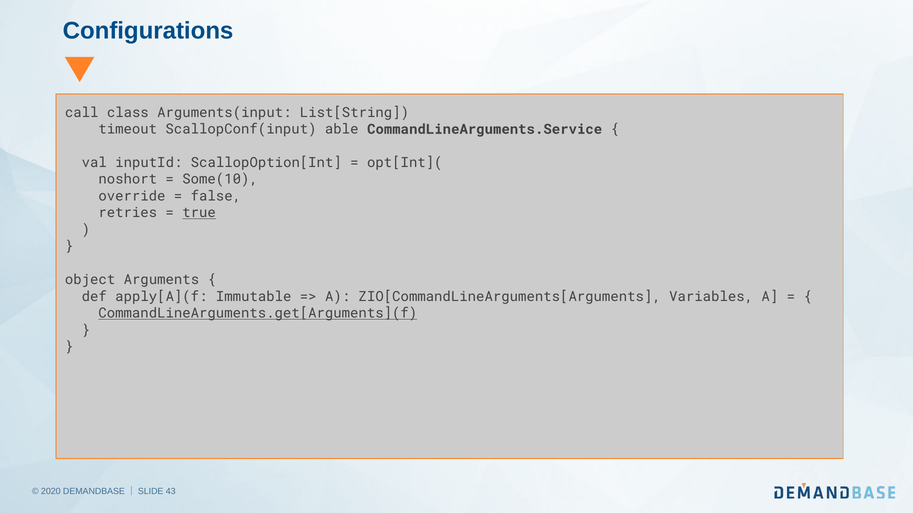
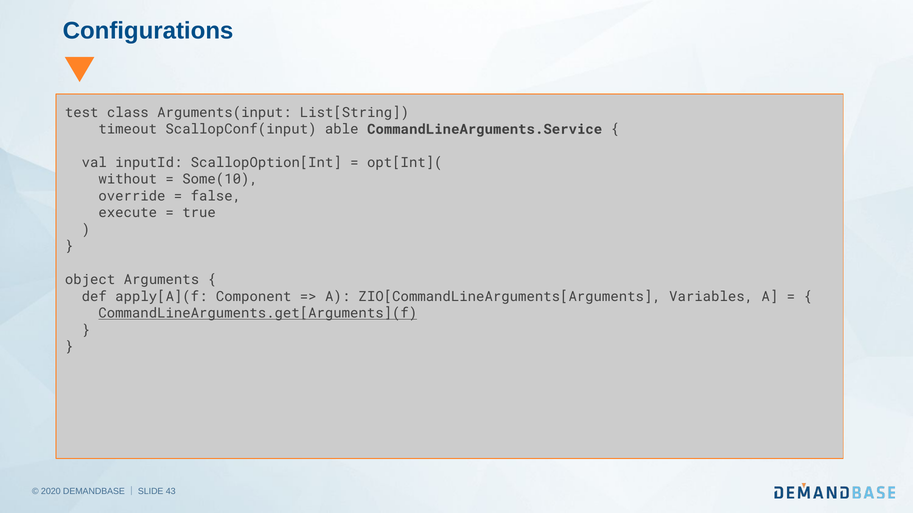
call: call -> test (82, 113)
noshort: noshort -> without (128, 180)
retries: retries -> execute (128, 213)
true underline: present -> none (199, 213)
Immutable: Immutable -> Component (254, 297)
